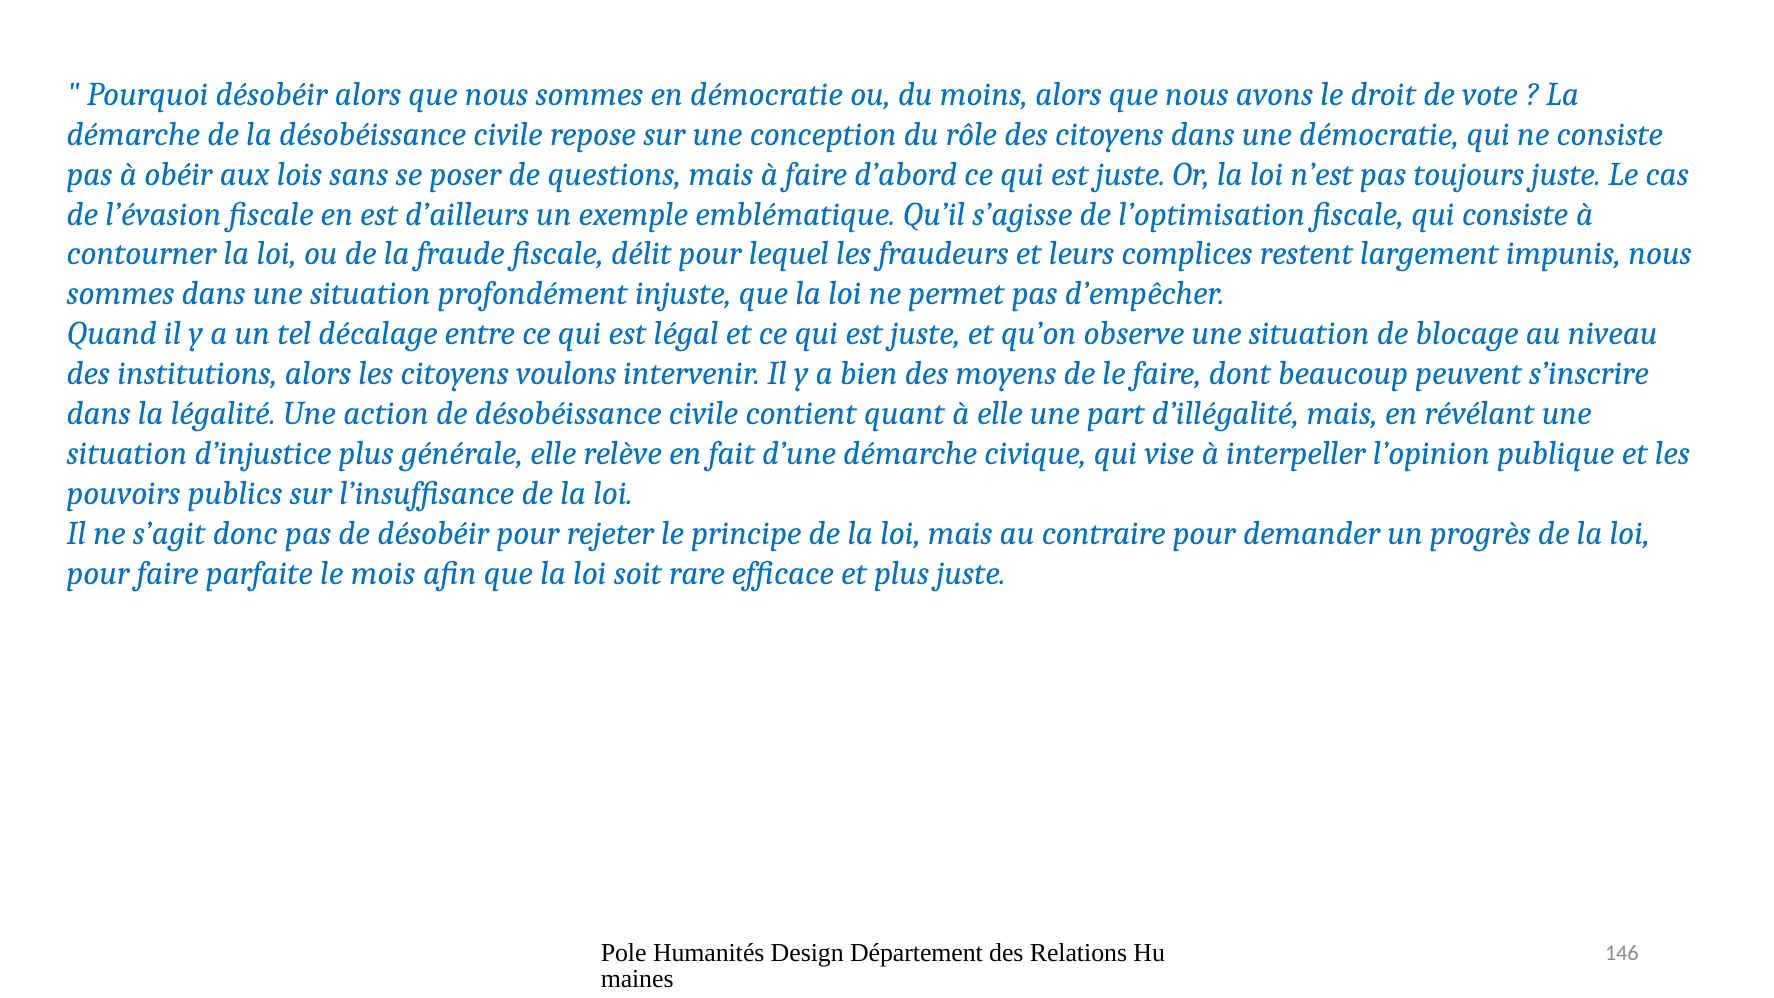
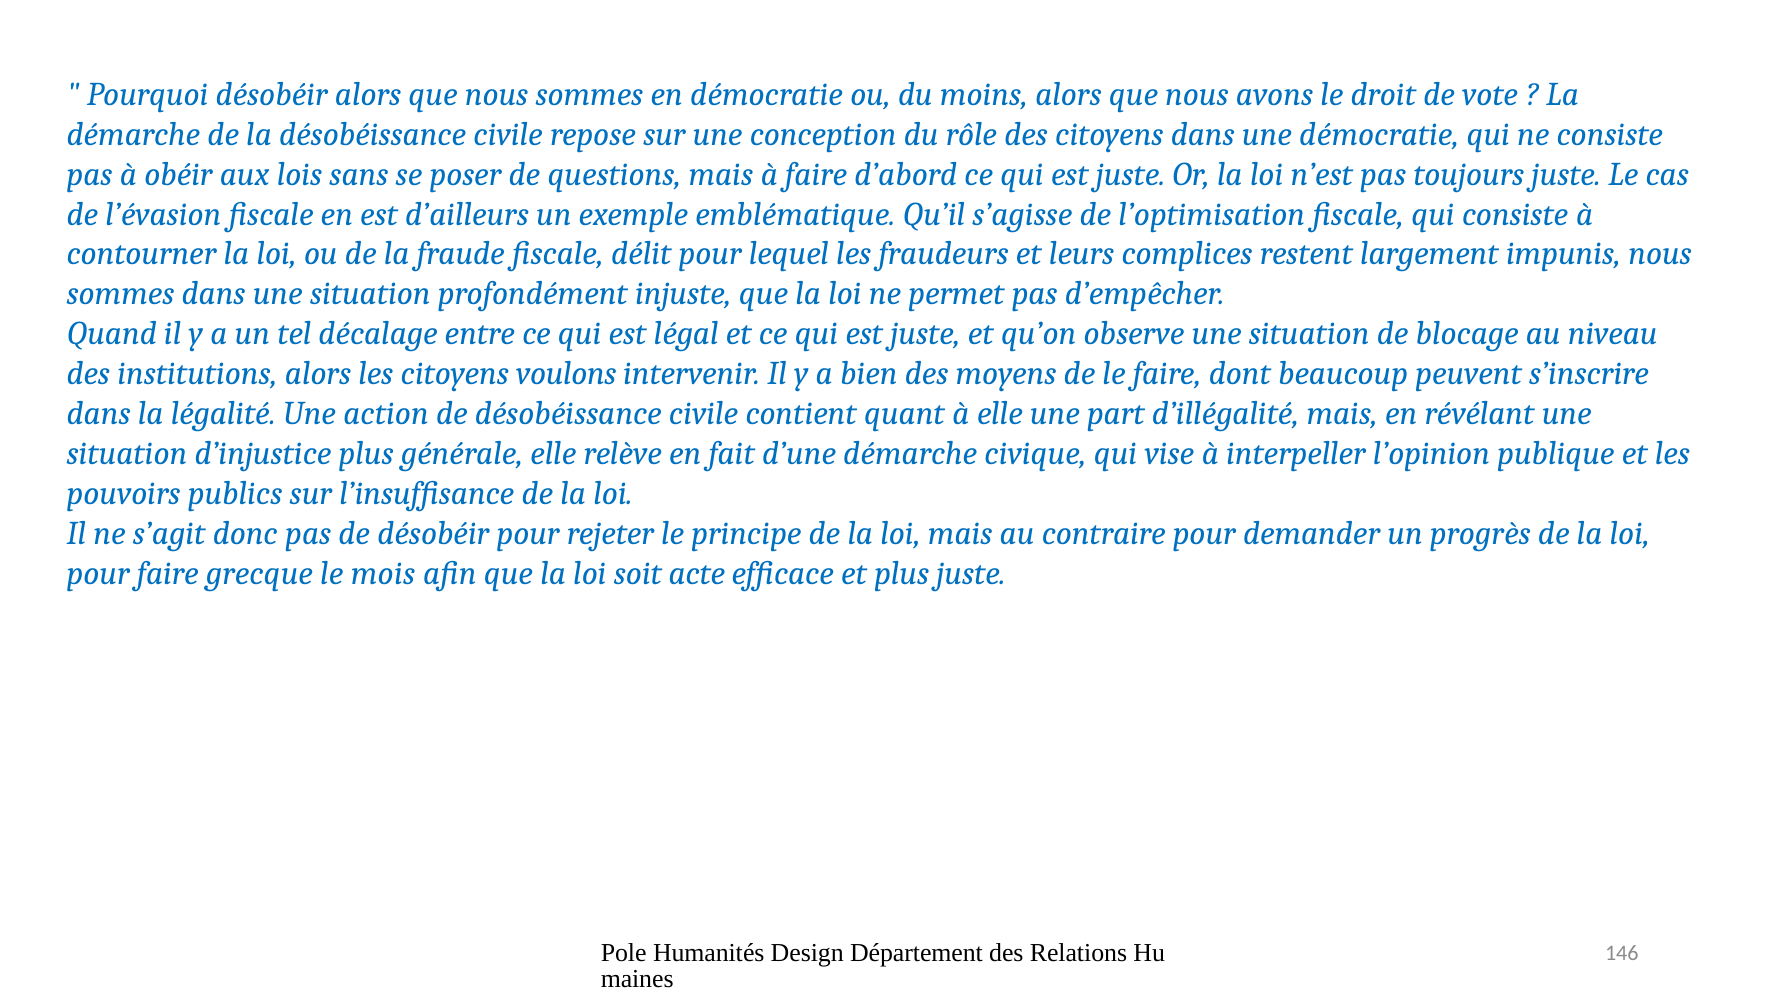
parfaite: parfaite -> grecque (259, 573)
rare: rare -> acte (697, 573)
